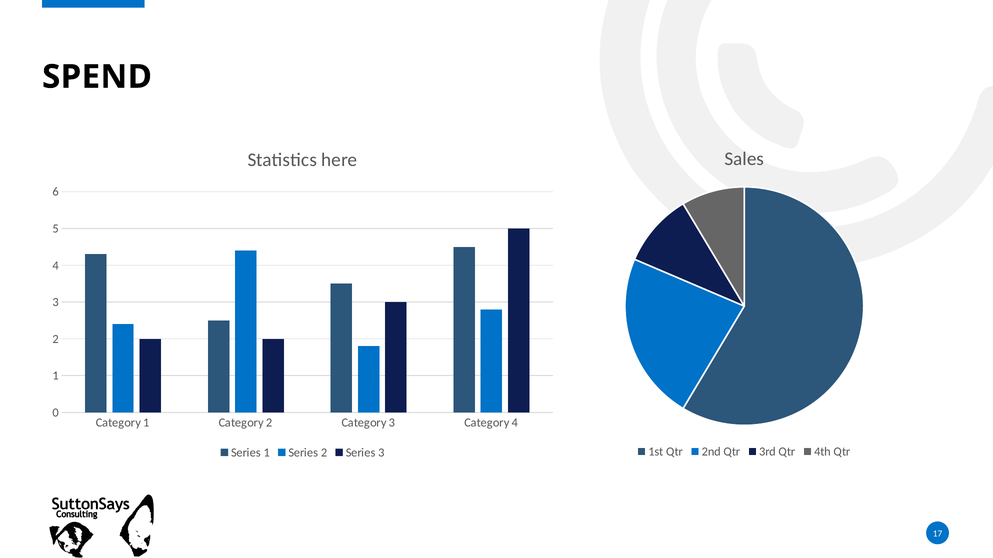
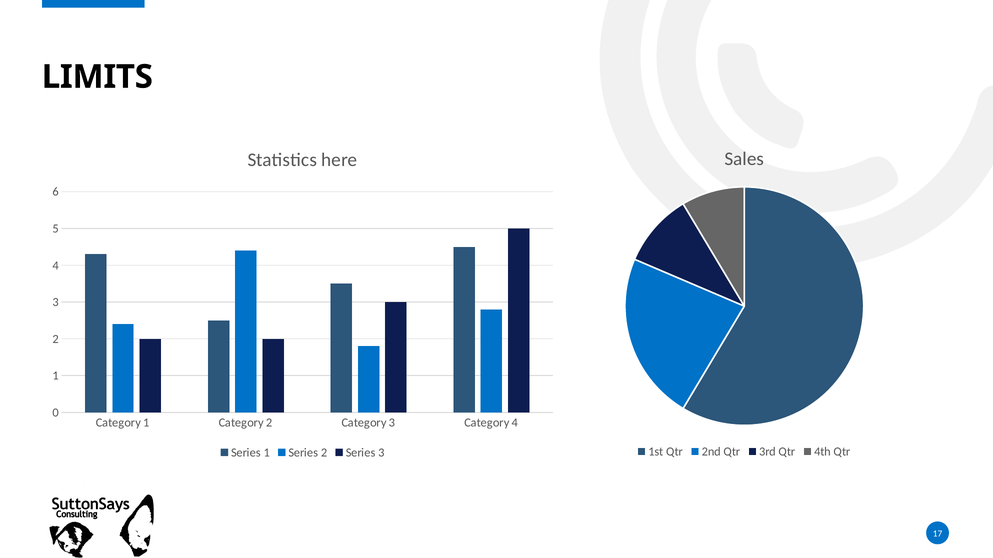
SPEND: SPEND -> LIMITS (97, 77)
